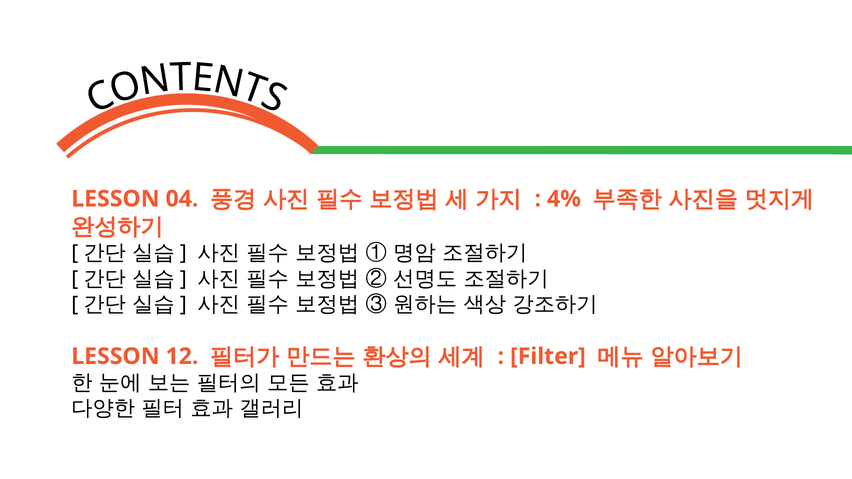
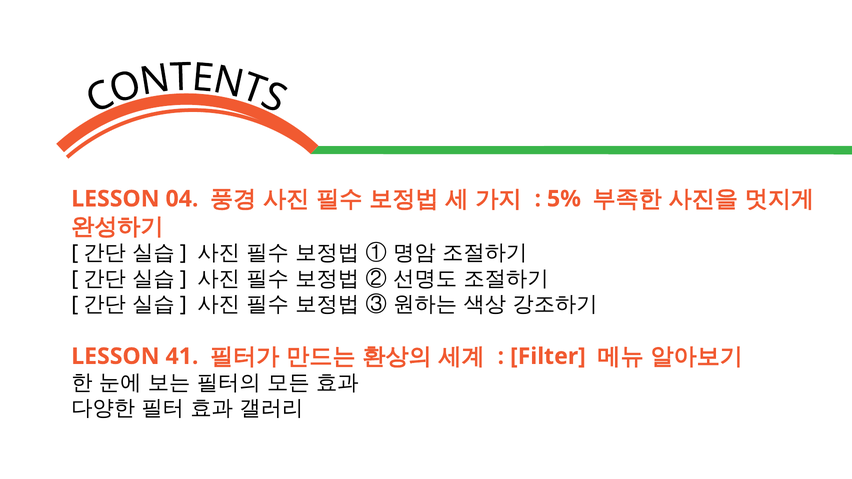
4%: 4% -> 5% (564, 199)
12: 12 -> 41 (182, 356)
